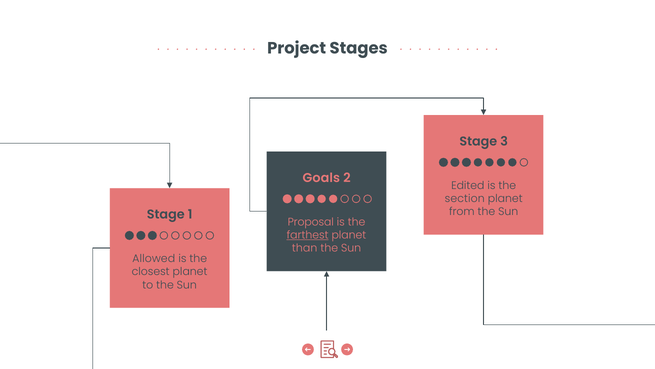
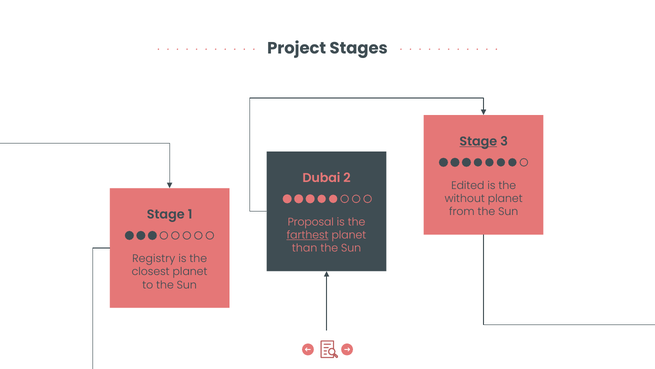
Stage underline: none -> present (478, 141)
Goals: Goals -> Dubai (321, 178)
section: section -> without (465, 198)
Allowed: Allowed -> Registry (154, 258)
